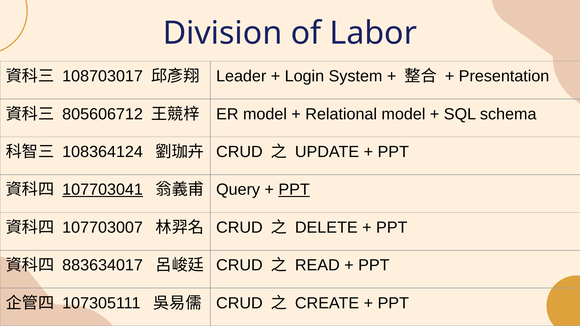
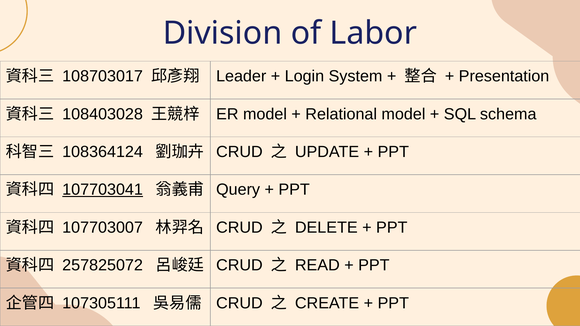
805606712: 805606712 -> 108403028 (103, 114)
PPT underline: present -> none (294, 190)
883634017: 883634017 -> 257825072 (103, 265)
